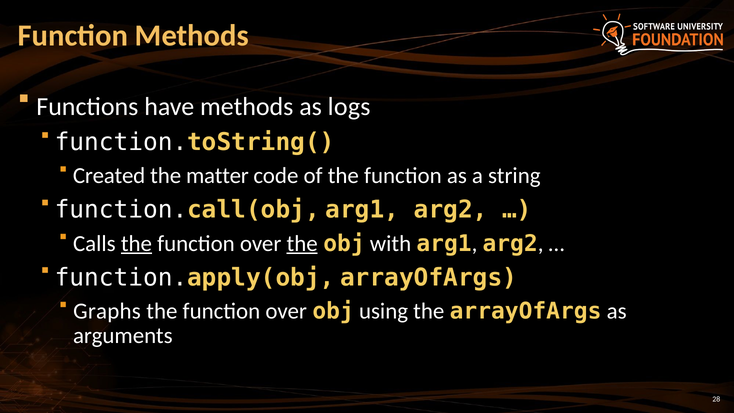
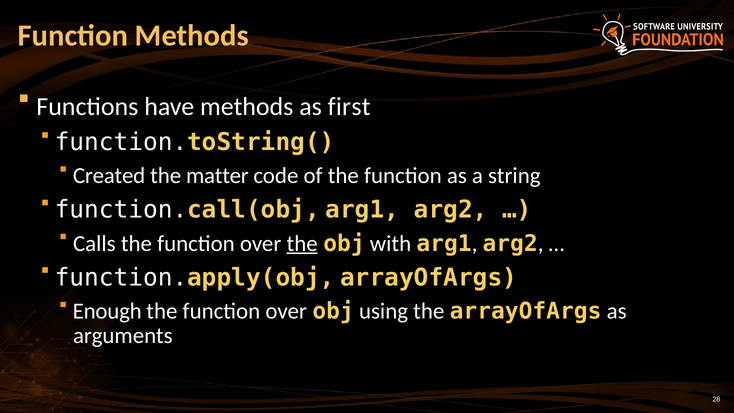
logs: logs -> first (349, 107)
the underline: present -> none (136, 243)
Graphs: Graphs -> Enough (107, 311)
